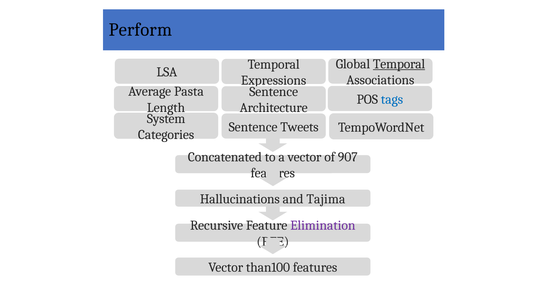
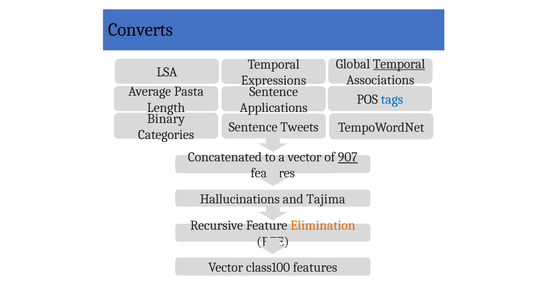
Perform: Perform -> Converts (141, 30)
Architecture: Architecture -> Applications (274, 108)
System: System -> Binary (166, 118)
907 underline: none -> present (348, 157)
Elimination colour: purple -> orange (323, 225)
than100: than100 -> class100 (268, 267)
